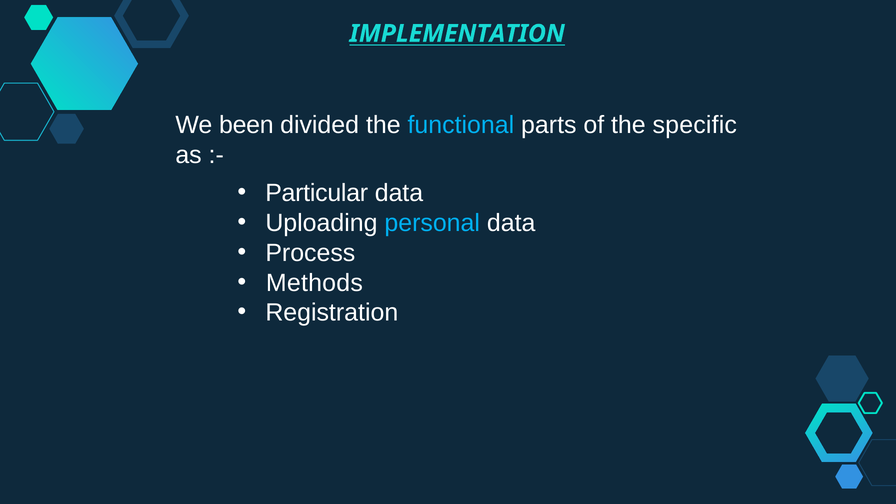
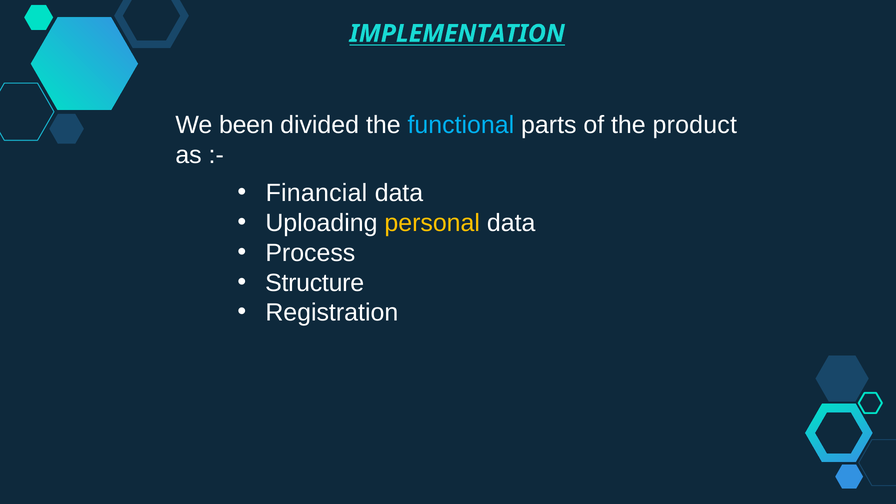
specific: specific -> product (695, 125)
Particular: Particular -> Financial (316, 193)
personal colour: light blue -> yellow (432, 223)
Methods: Methods -> Structure (315, 283)
